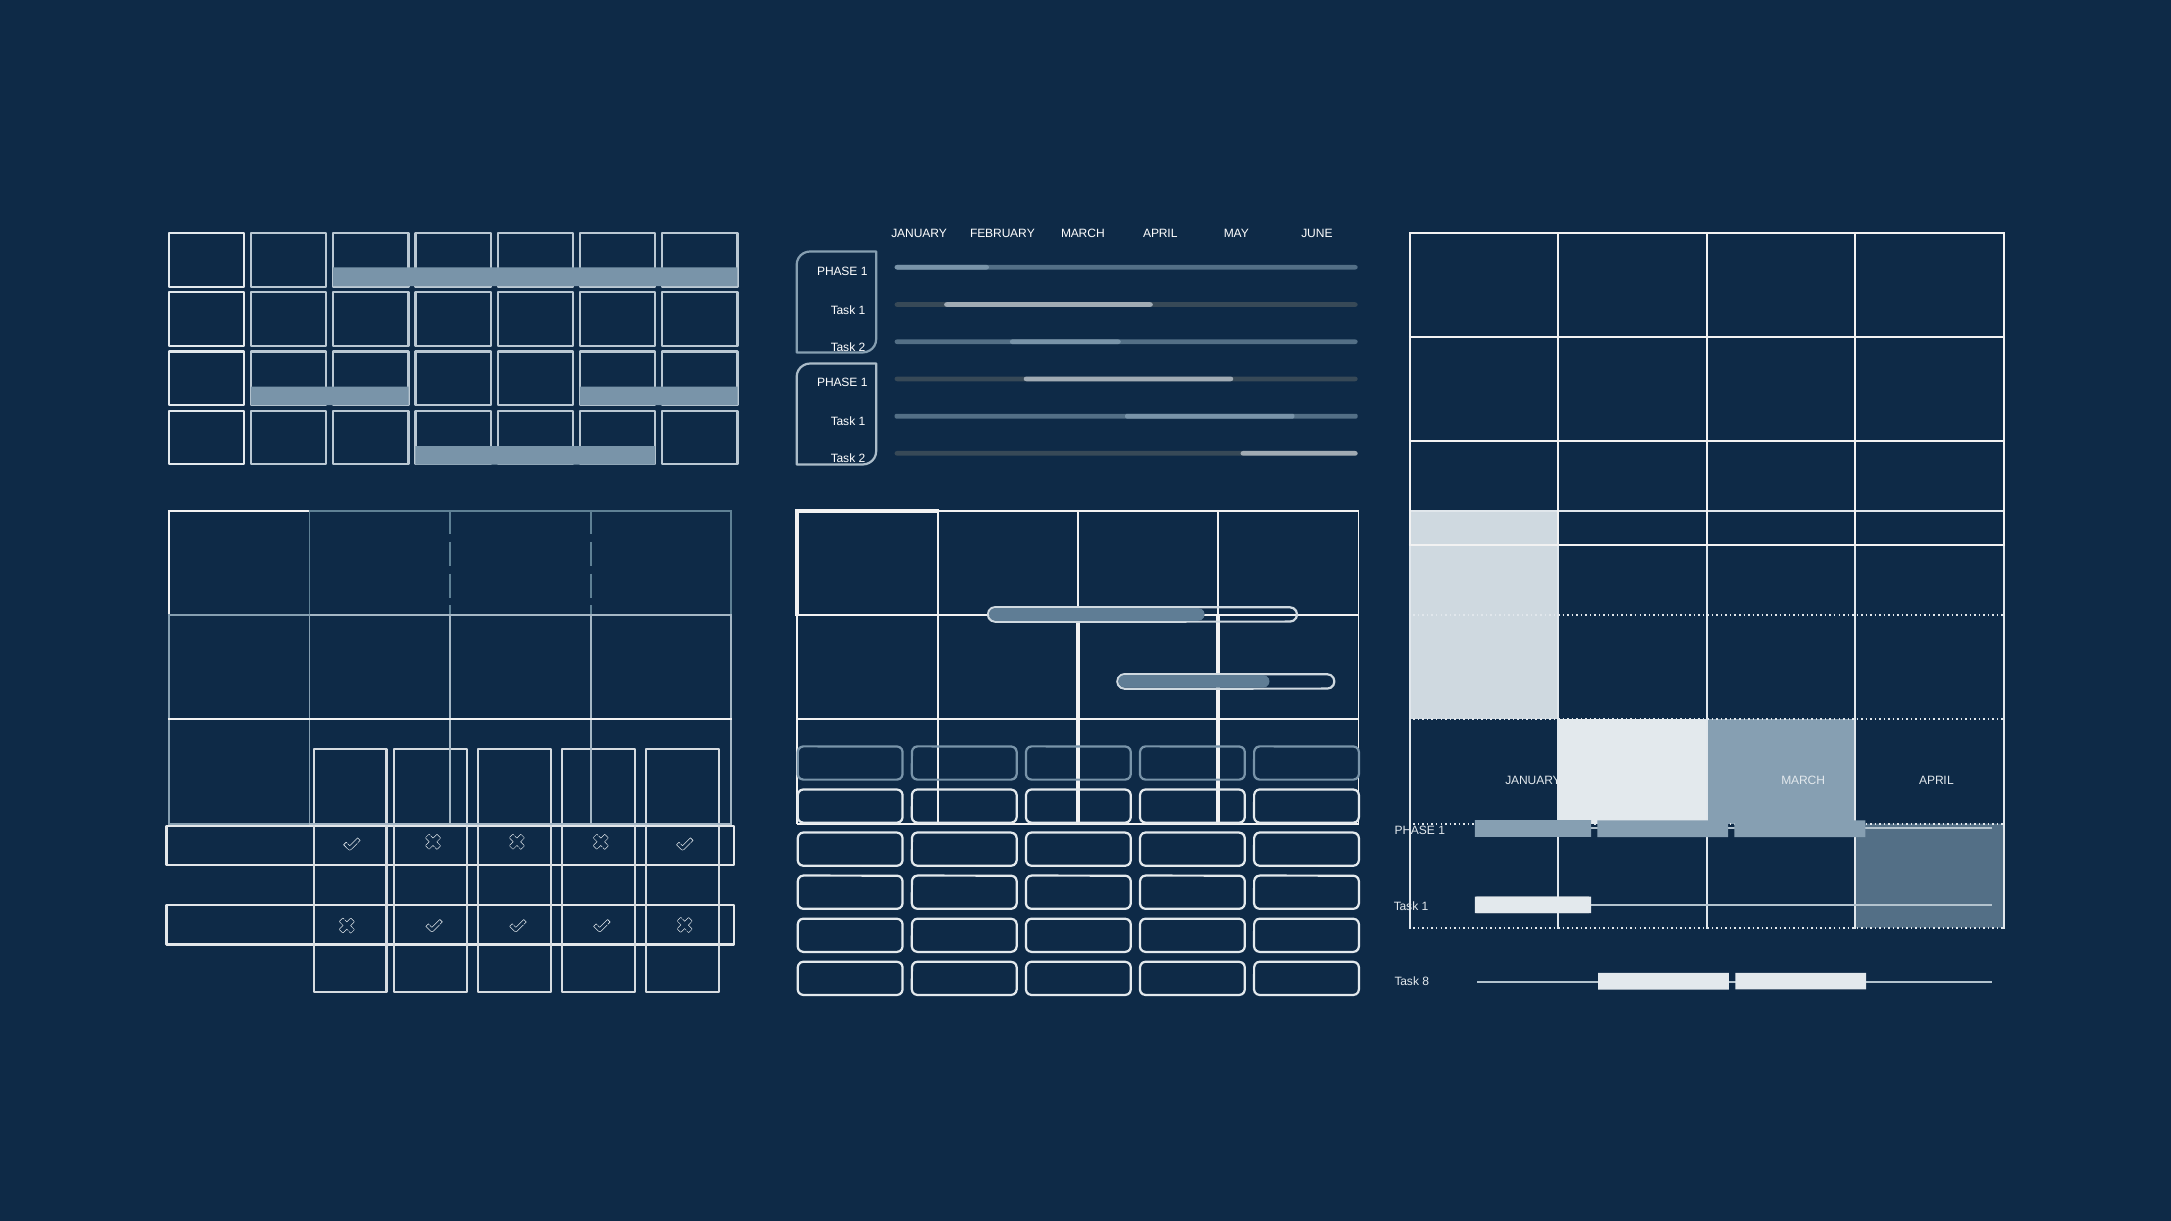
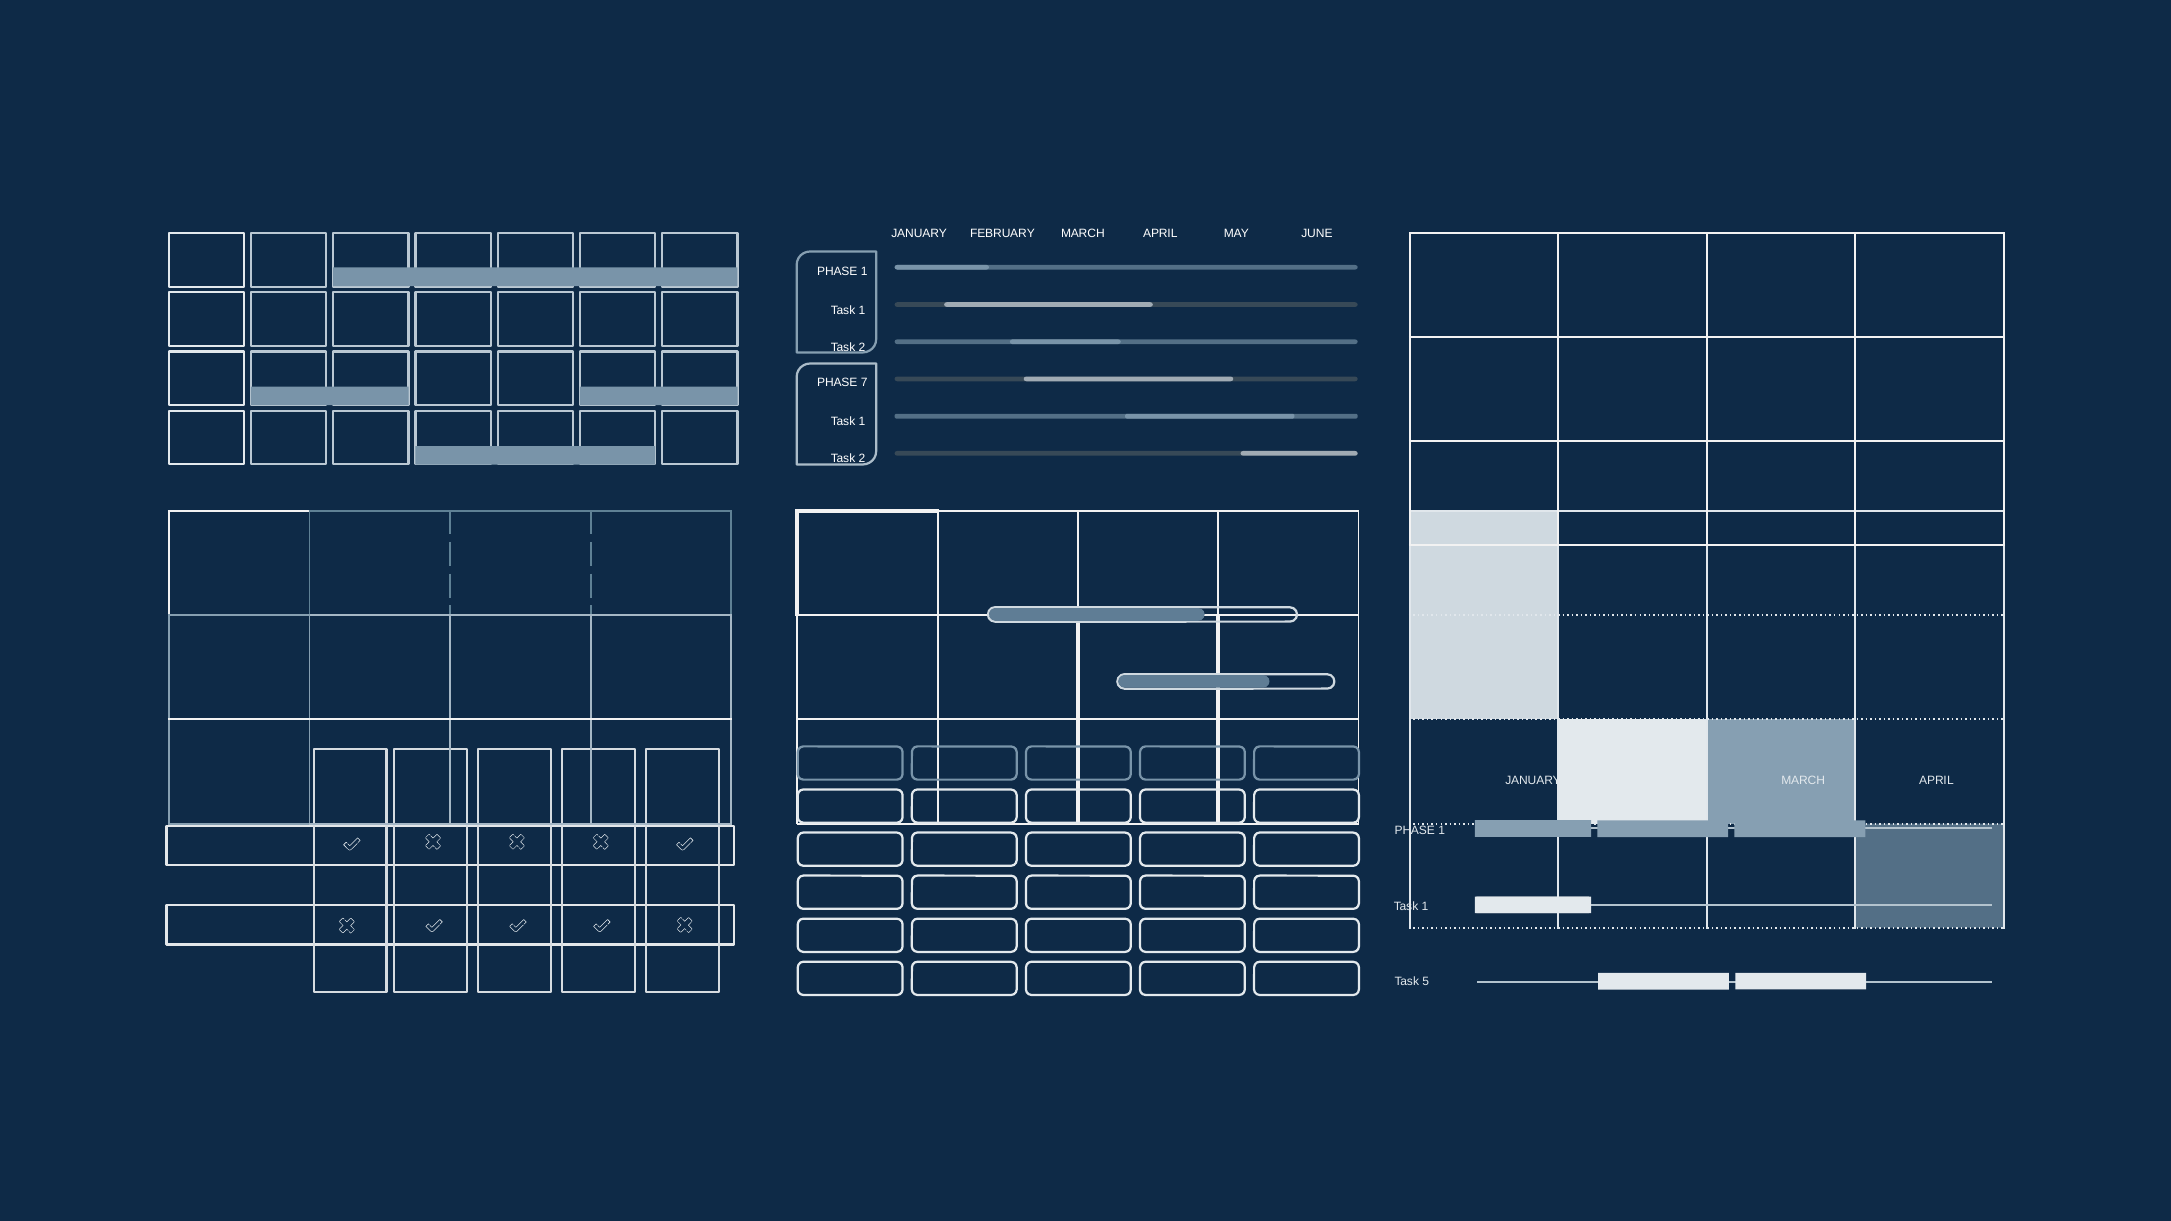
1: 1 -> 7 (864, 382)
8: 8 -> 5 (1426, 982)
